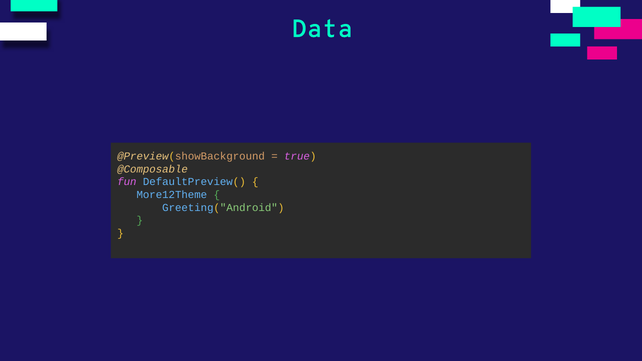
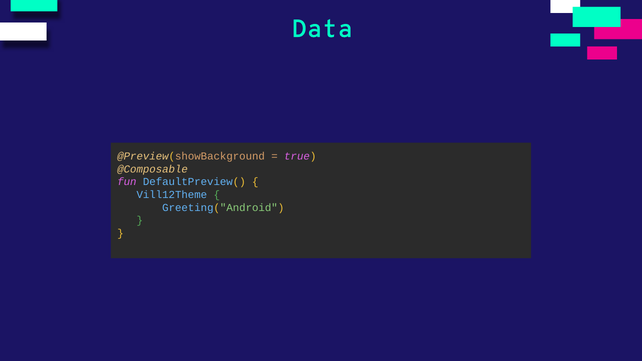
More12Theme: More12Theme -> Vill12Theme (172, 195)
